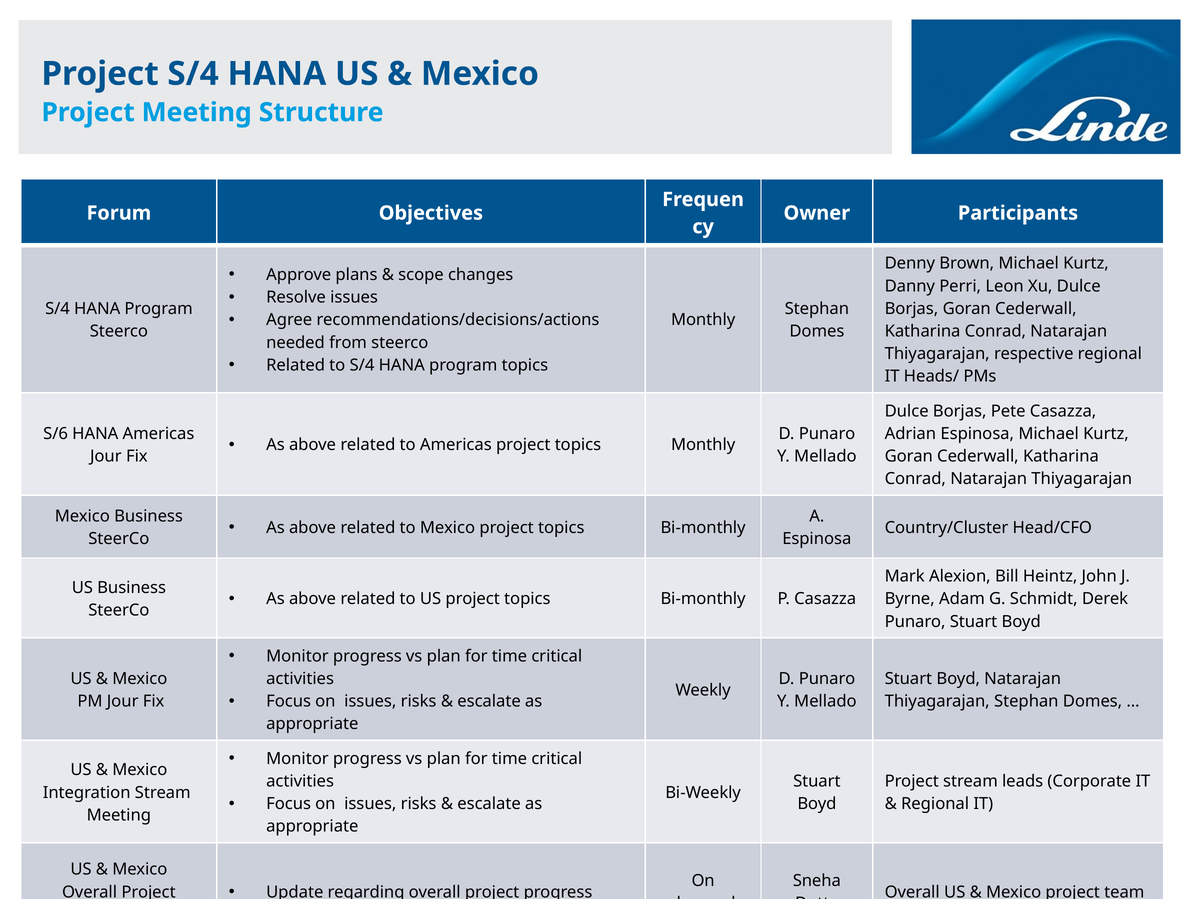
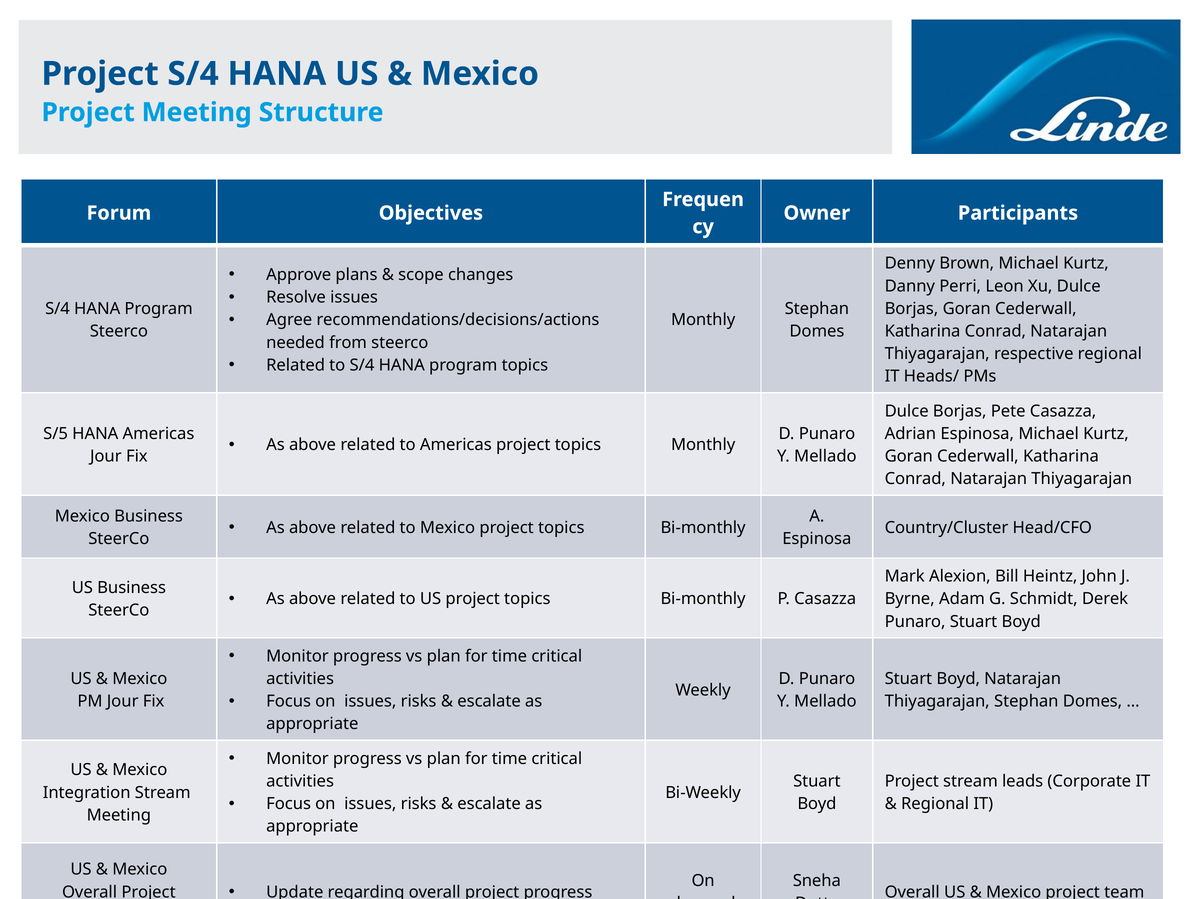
S/6: S/6 -> S/5 (56, 434)
